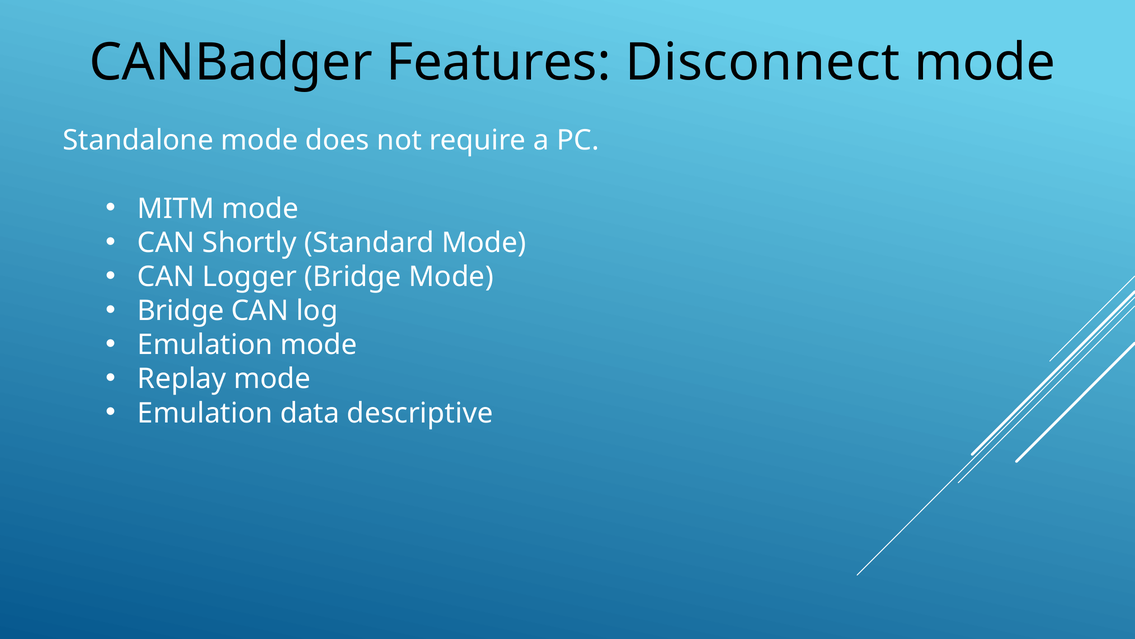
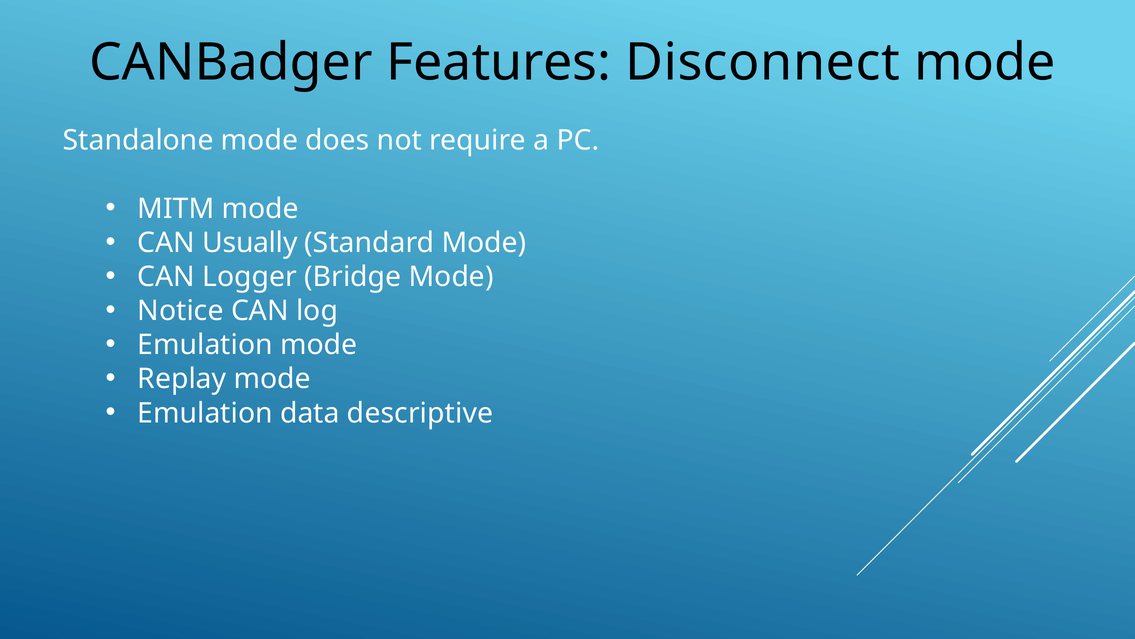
Shortly: Shortly -> Usually (250, 243)
Bridge: Bridge -> Notice (181, 311)
